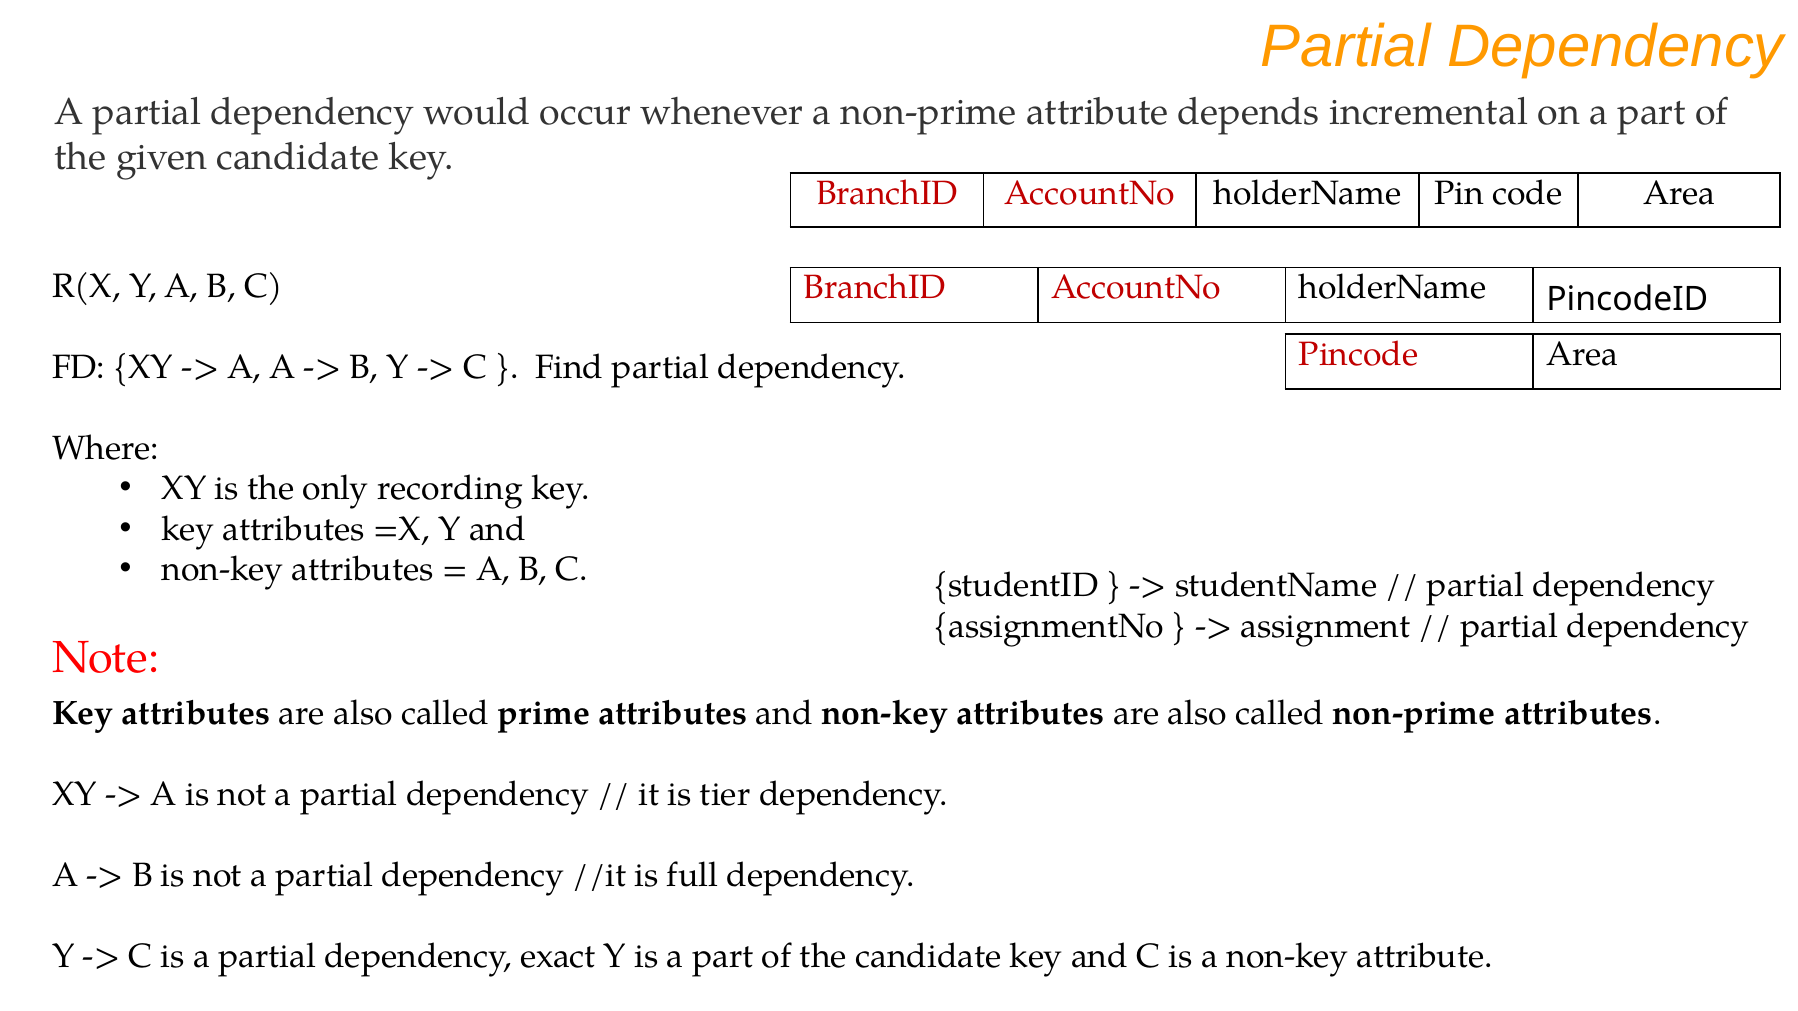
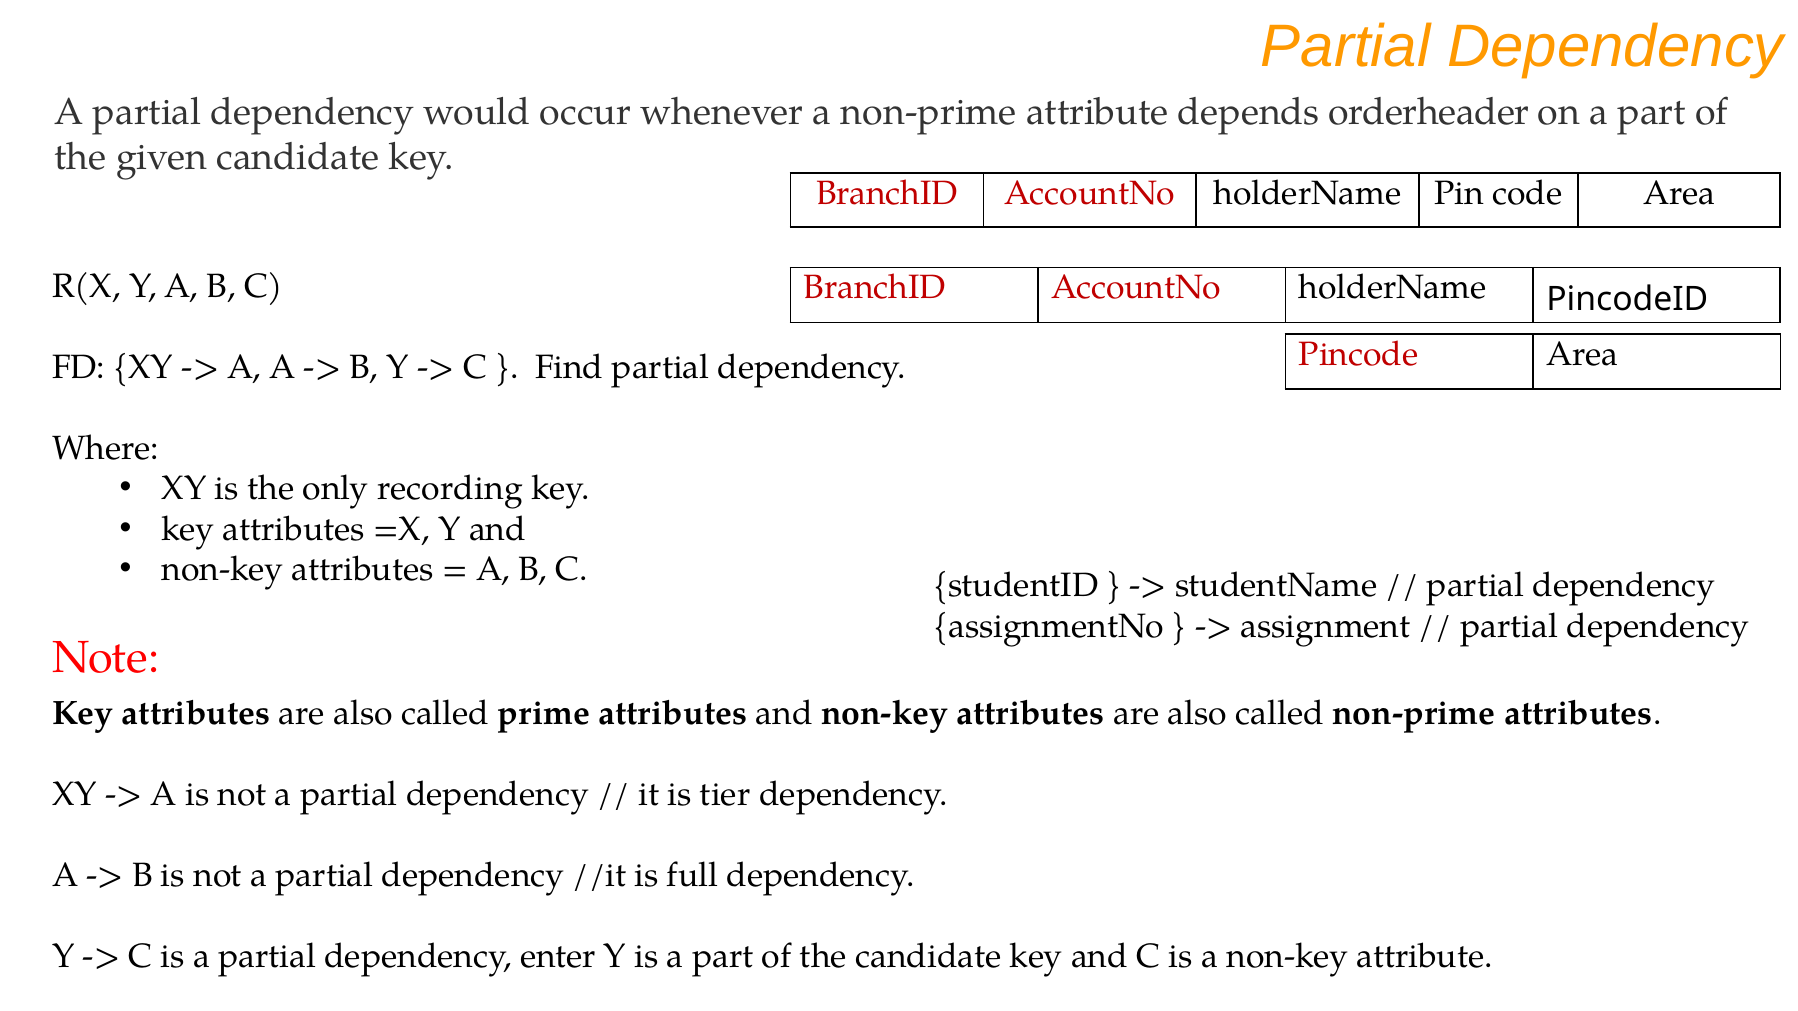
incremental: incremental -> orderheader (1429, 113)
exact: exact -> enter (558, 956)
